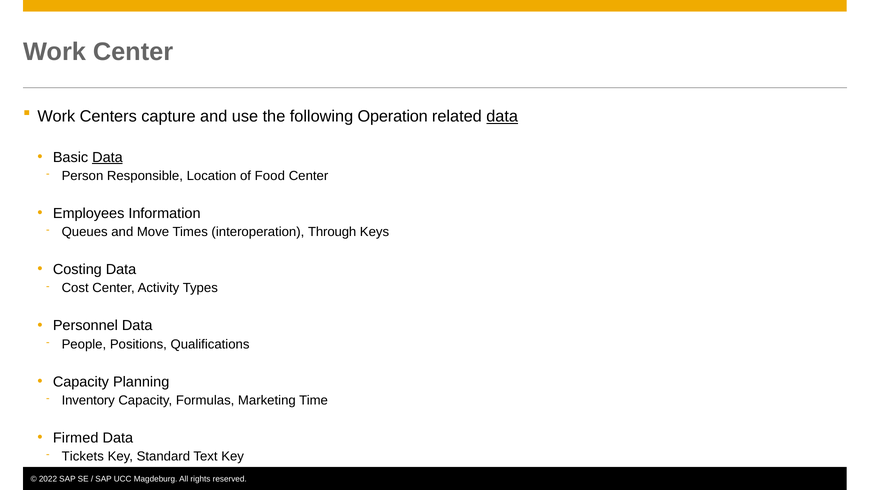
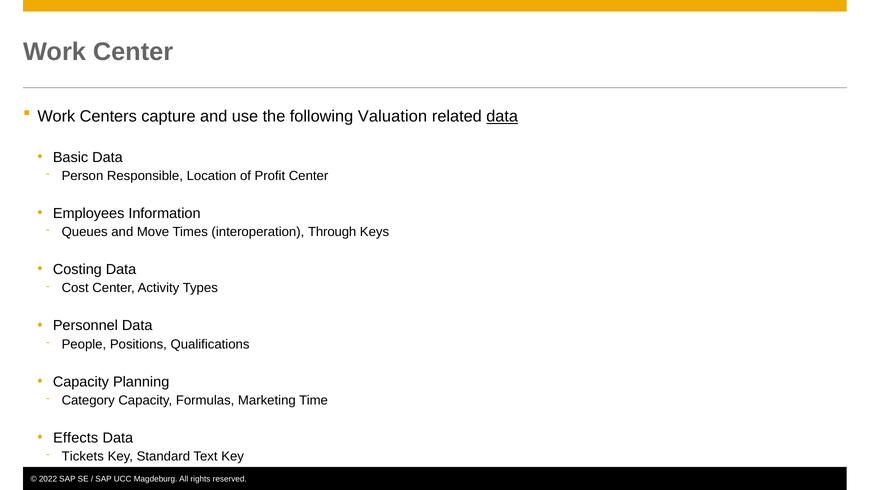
Operation: Operation -> Valuation (393, 116)
Data underline: present -> none (107, 157)
Food: Food -> Profit (270, 176)
Inventory: Inventory -> Category (88, 400)
Firmed: Firmed -> Effects (76, 437)
